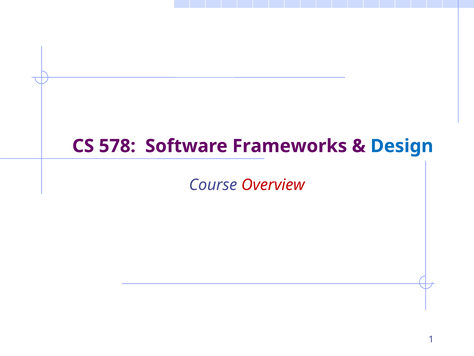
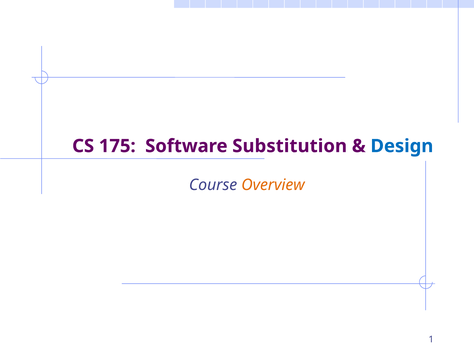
578: 578 -> 175 (117, 146)
Frameworks: Frameworks -> Substitution (290, 146)
Overview colour: red -> orange (273, 185)
